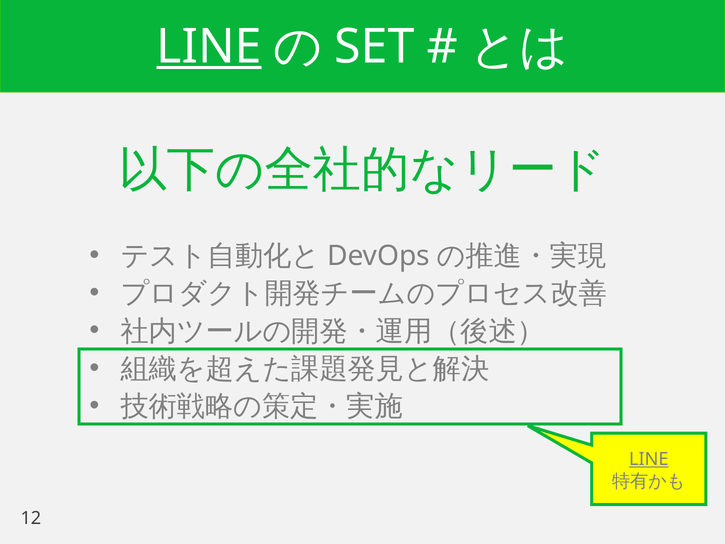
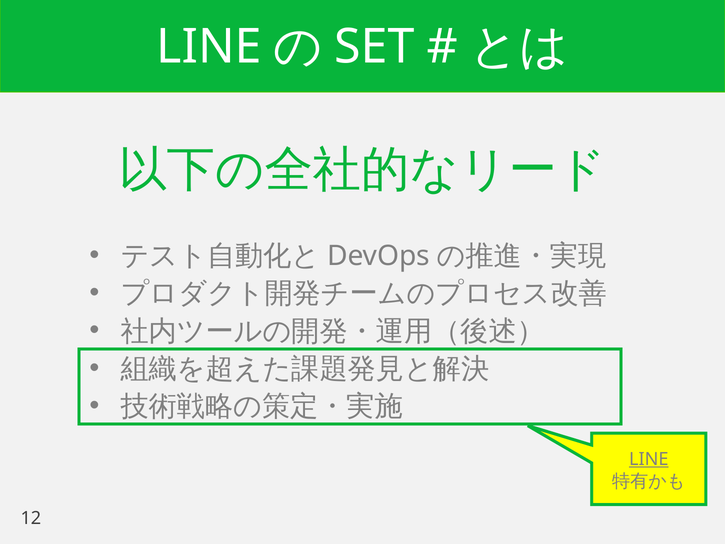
LINE underline: present -> none (209, 47)
